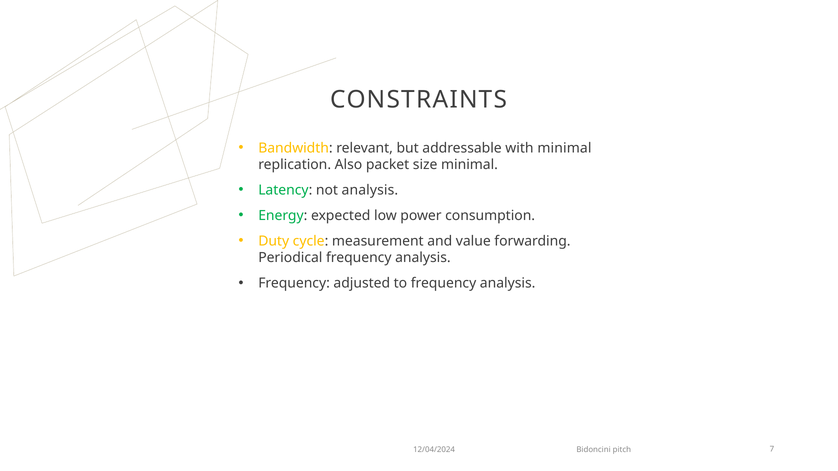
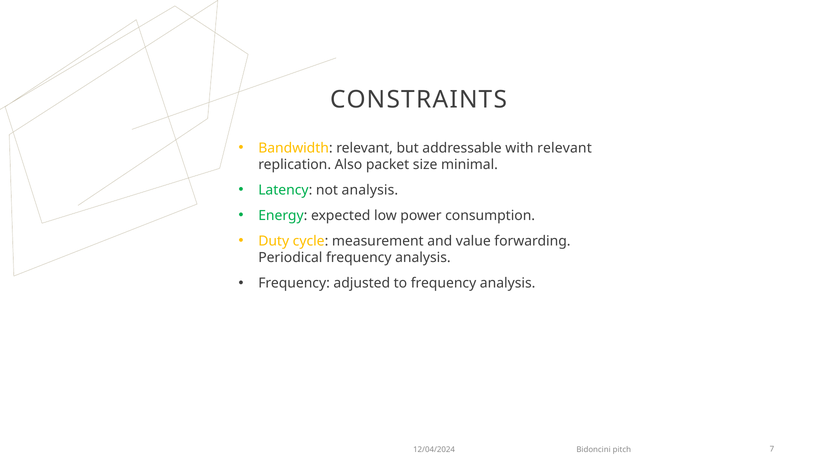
with minimal: minimal -> relevant (564, 148)
